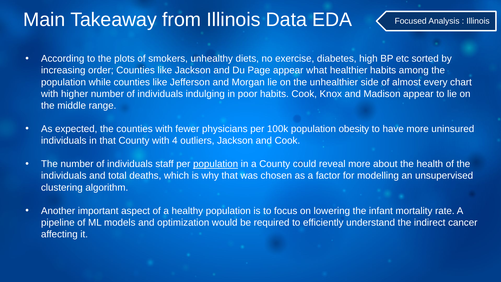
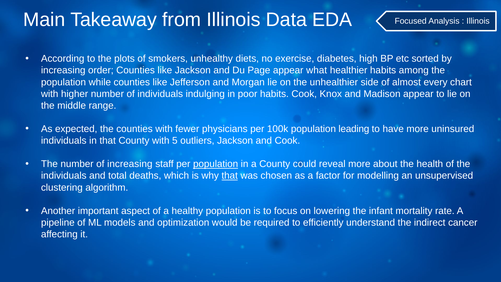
obesity: obesity -> leading (354, 129)
4: 4 -> 5 (175, 141)
The number of individuals: individuals -> increasing (130, 164)
that underline: none -> present (230, 176)
